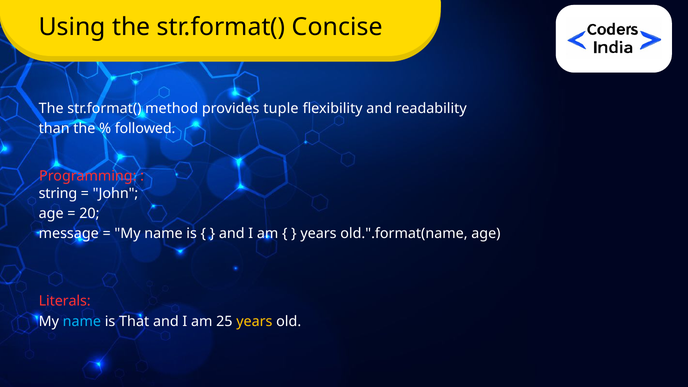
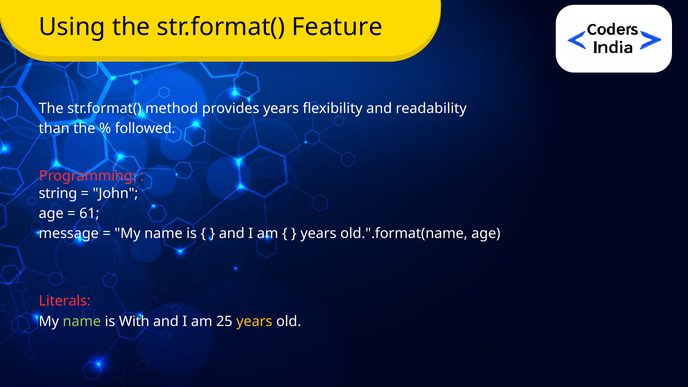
Concise: Concise -> Feature (337, 27)
provides tuple: tuple -> years (281, 108)
20: 20 -> 61 (89, 213)
name colour: light blue -> light green (82, 321)
That: That -> With (134, 321)
